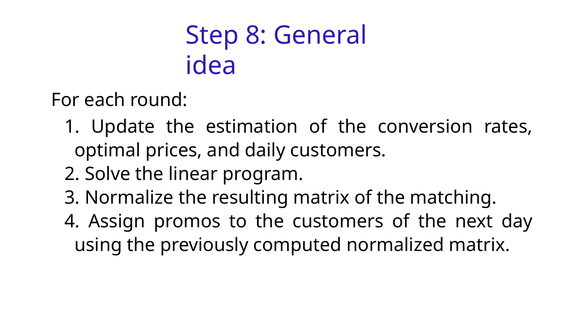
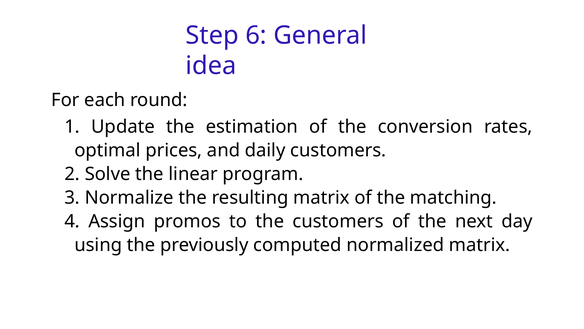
8: 8 -> 6 (256, 35)
